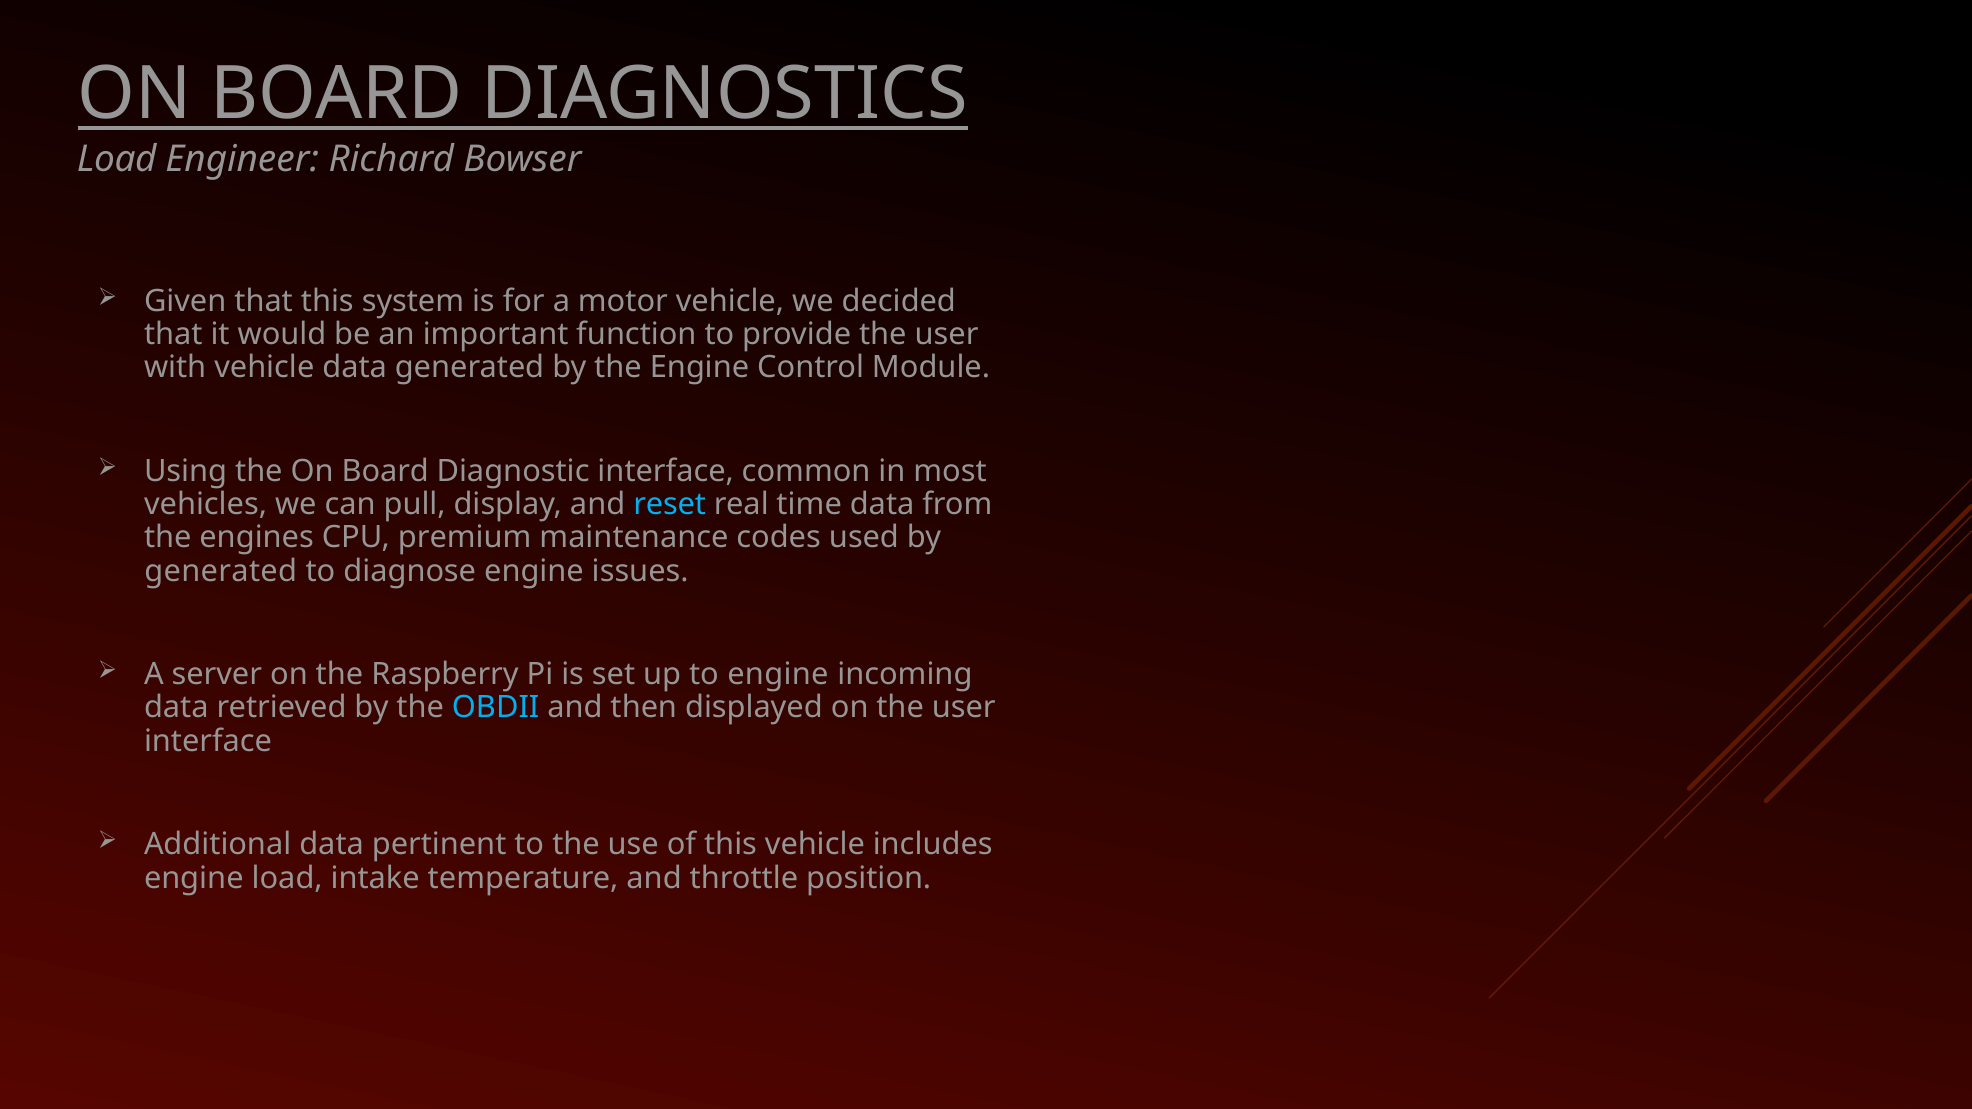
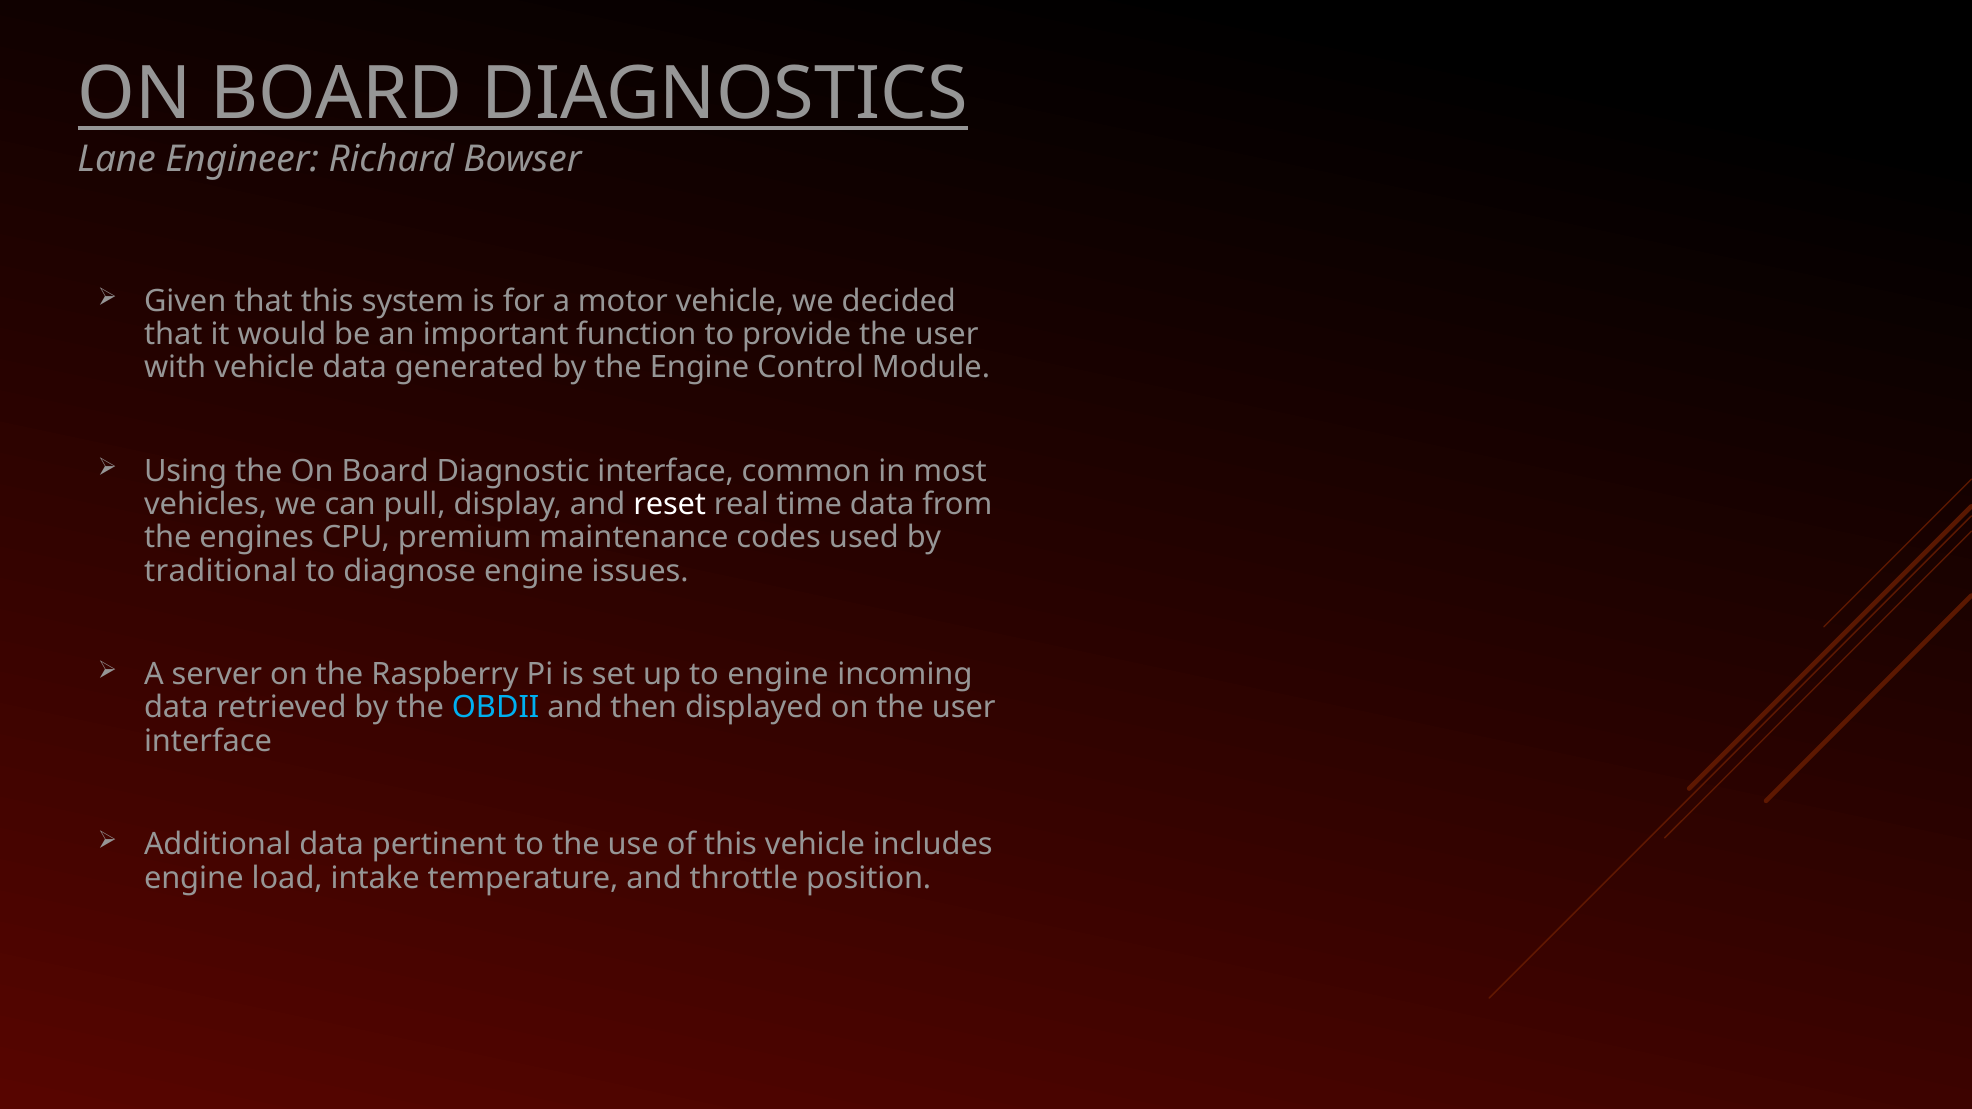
Load: Load -> Lane (117, 160)
reset colour: light blue -> white (670, 504)
generated: generated -> traditional (221, 571)
